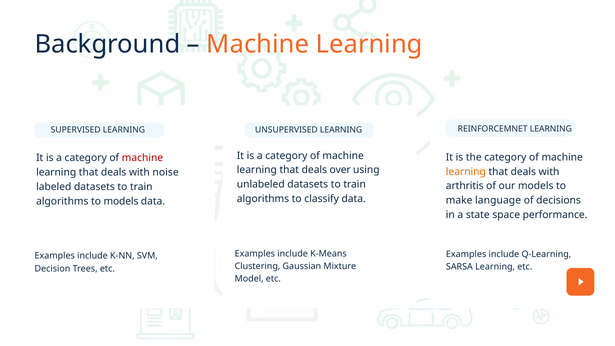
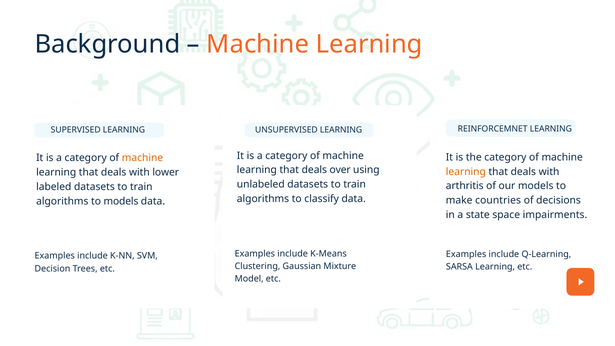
machine colour: red -> orange (142, 158)
noise: noise -> lower (166, 172)
language: language -> countries (498, 200)
performance: performance -> impairments (555, 215)
